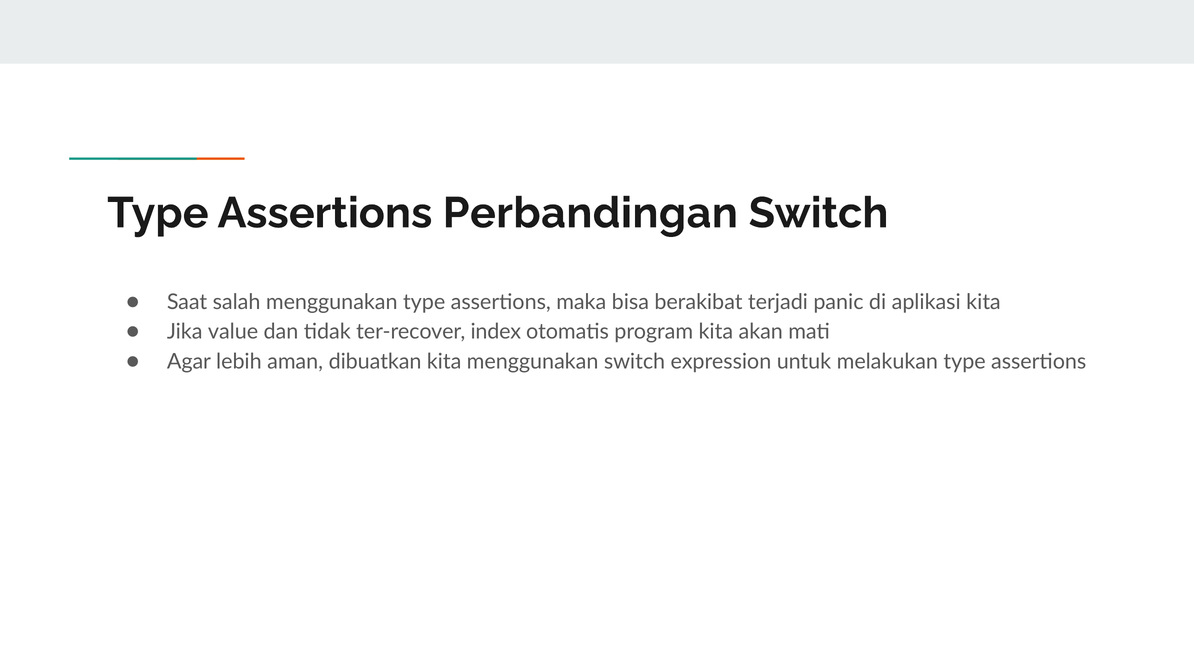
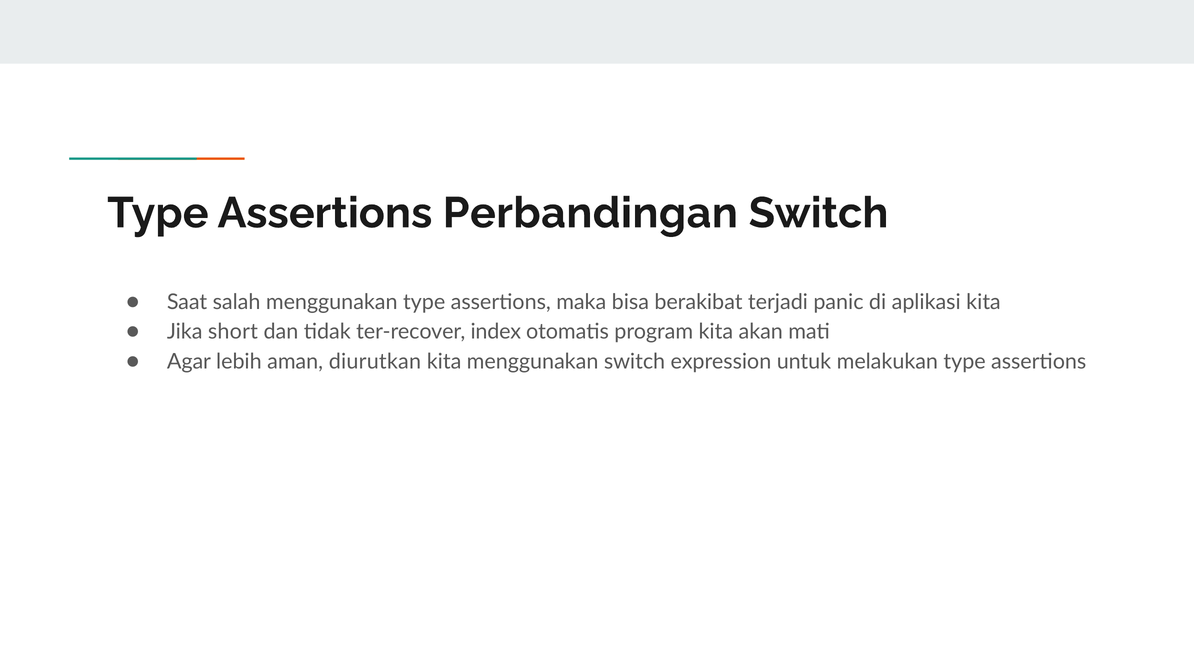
value: value -> short (233, 331)
dibuatkan: dibuatkan -> diurutkan (375, 361)
